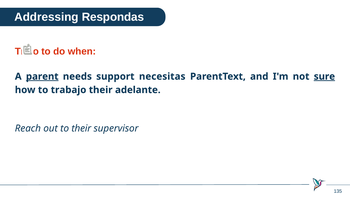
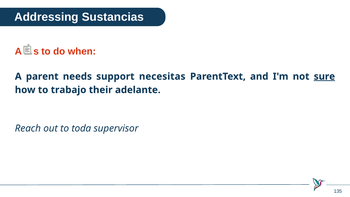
Respondas: Respondas -> Sustancias (113, 17)
Trato: Trato -> Años (27, 51)
parent underline: present -> none (42, 76)
to their: their -> toda (81, 128)
